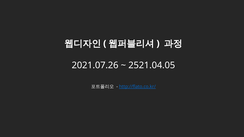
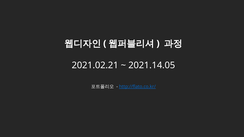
2021.07.26: 2021.07.26 -> 2021.02.21 (95, 65)
2521.04.05: 2521.04.05 -> 2021.14.05 (152, 65)
